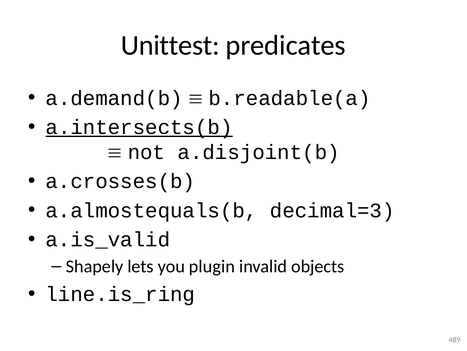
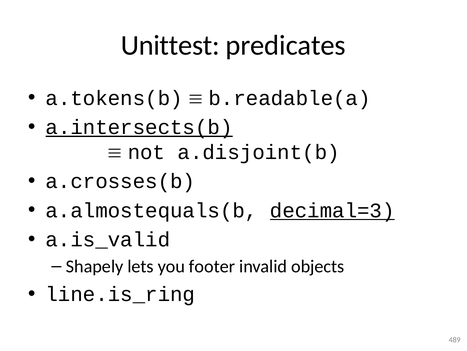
a.demand(b: a.demand(b -> a.tokens(b (114, 98)
decimal=3 underline: none -> present (332, 210)
plugin: plugin -> footer (212, 266)
